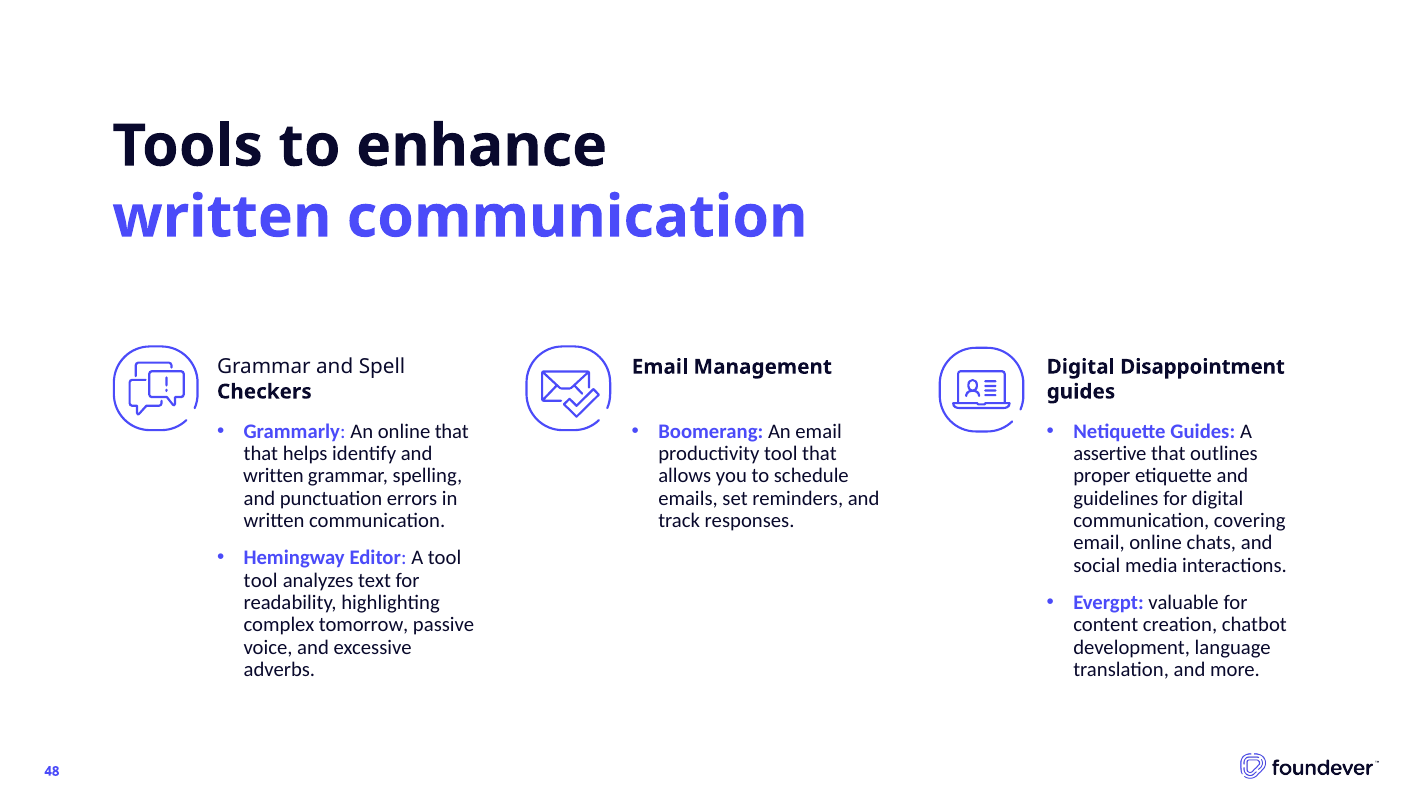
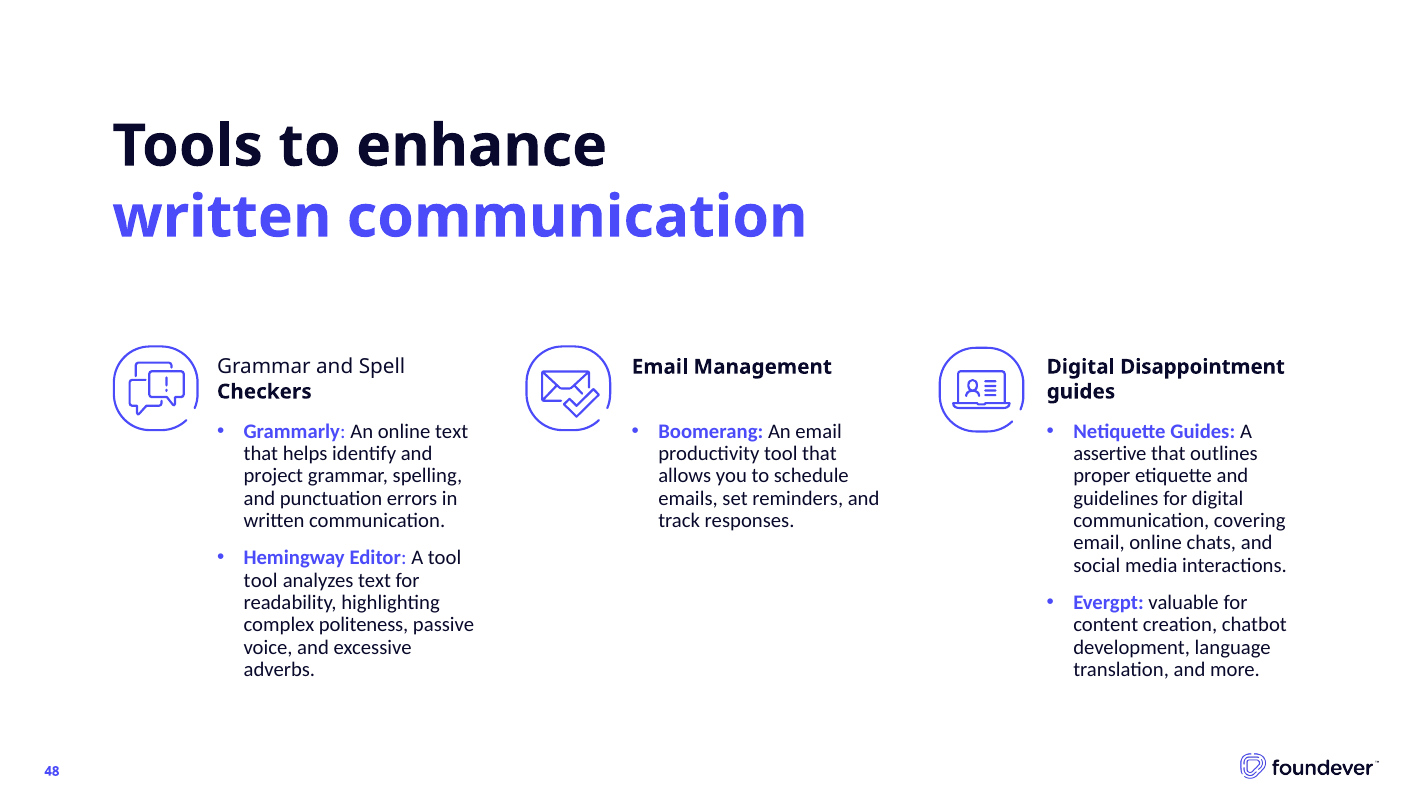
online that: that -> text (452, 432)
written: written -> project (273, 476)
tomorrow: tomorrow -> politeness (364, 625)
